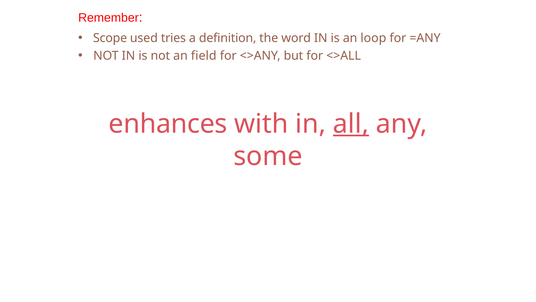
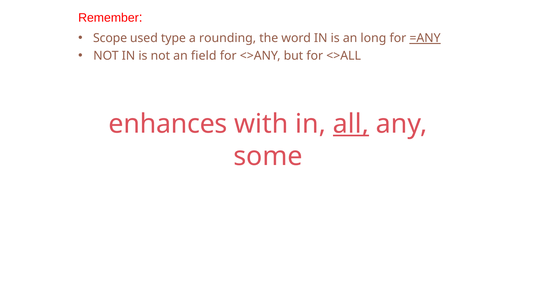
tries: tries -> type (173, 38)
definition: definition -> rounding (228, 38)
loop: loop -> long (373, 38)
=ANY underline: none -> present (425, 38)
